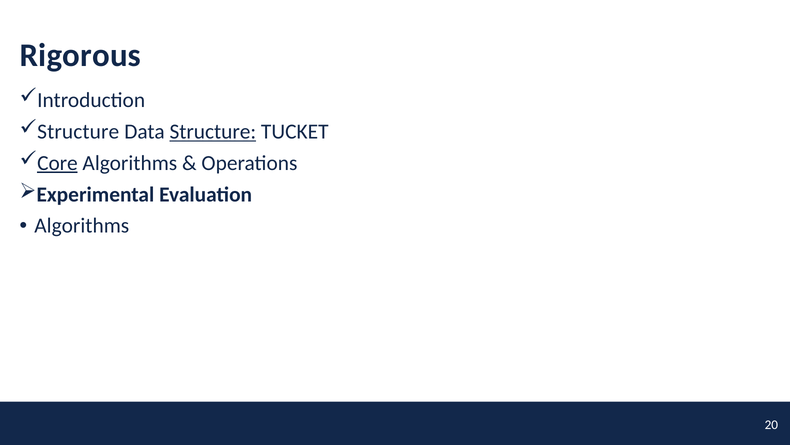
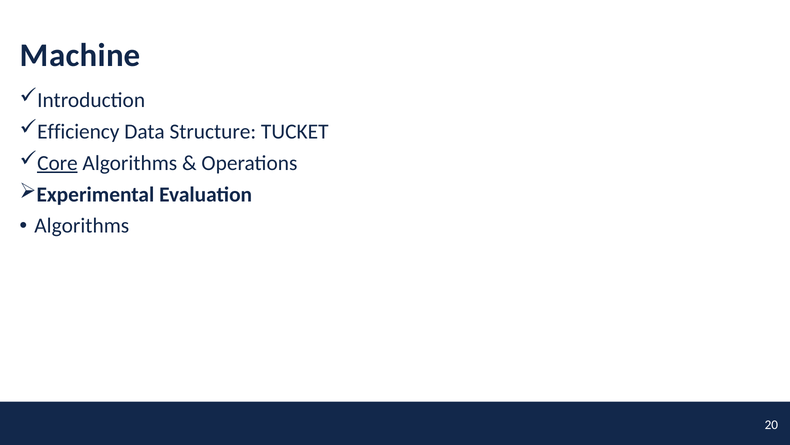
Rigorous: Rigorous -> Machine (80, 55)
Structure: Structure -> Efficiency (78, 132)
Structure underline: present -> none (213, 132)
